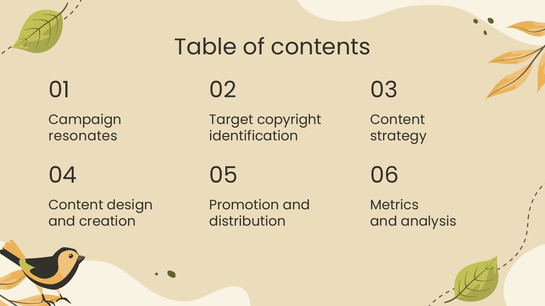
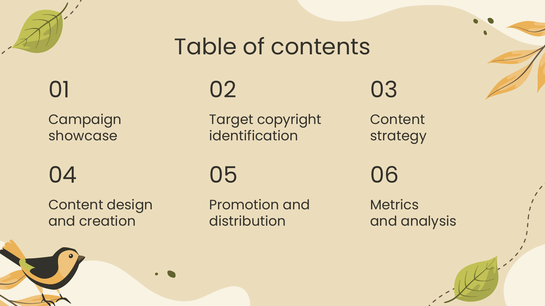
resonates: resonates -> showcase (83, 136)
